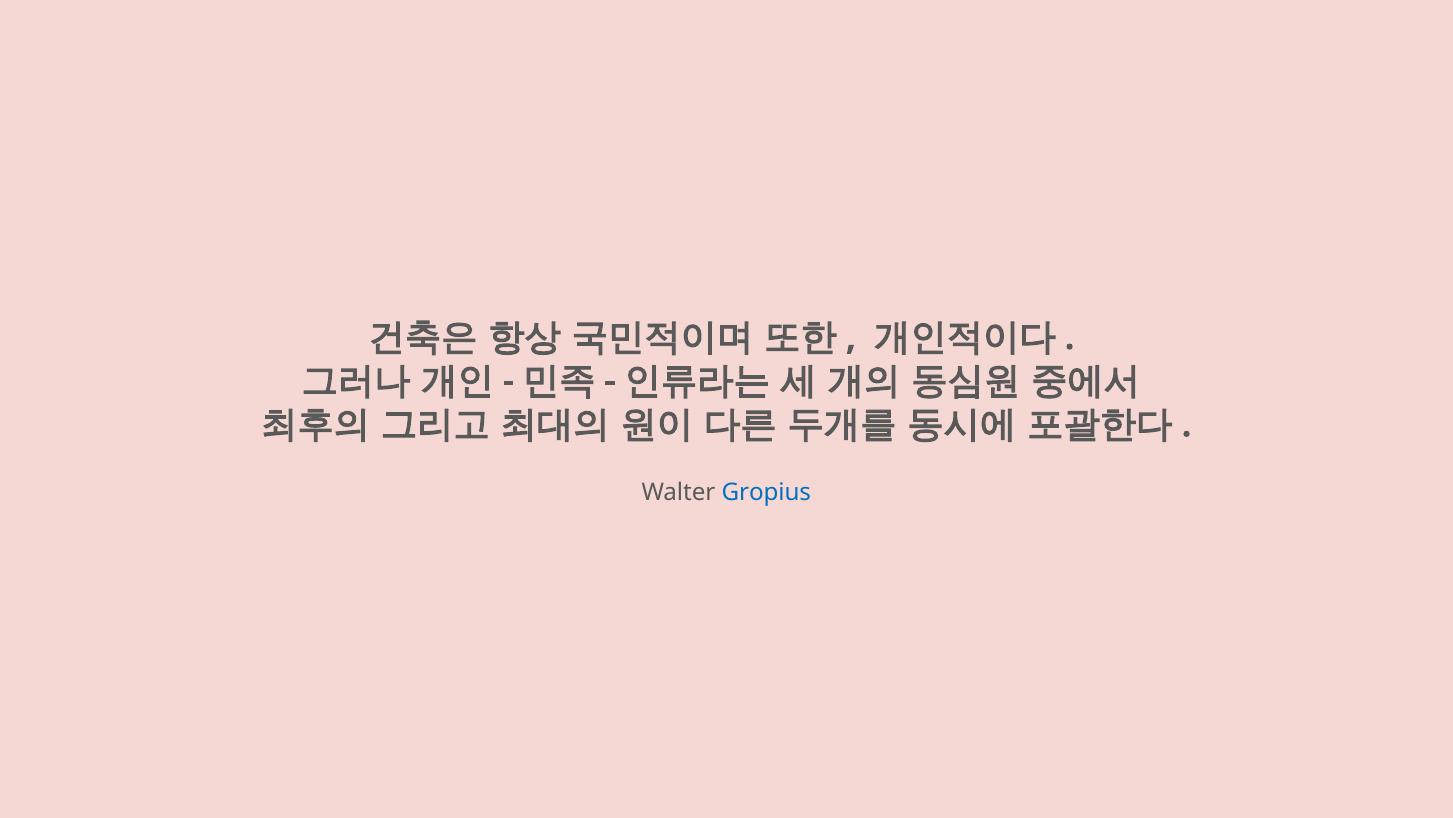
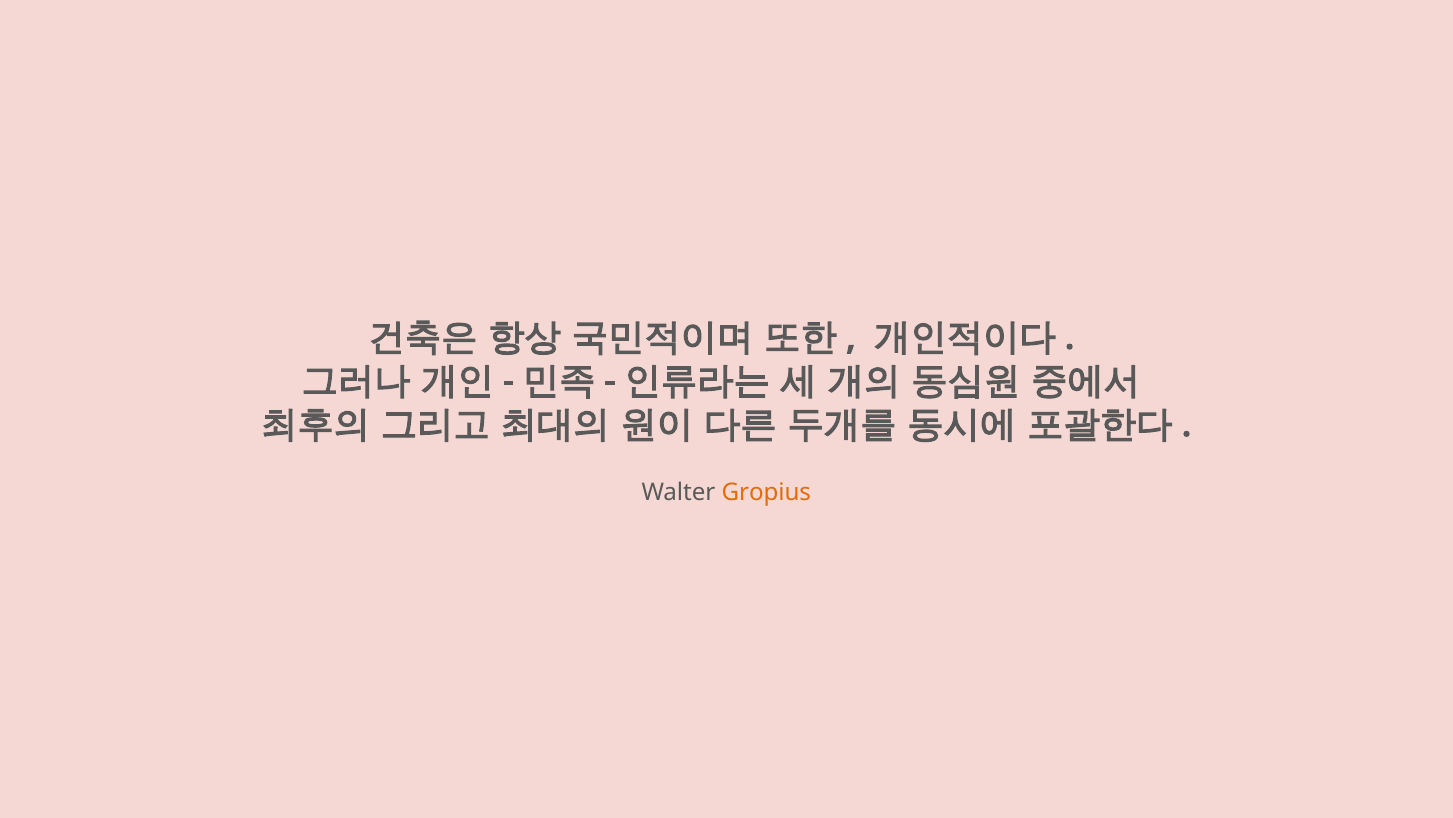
Gropius colour: blue -> orange (766, 492)
